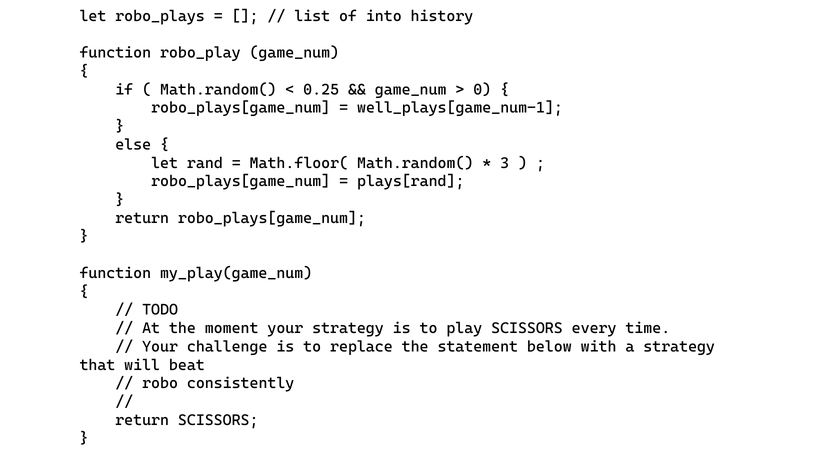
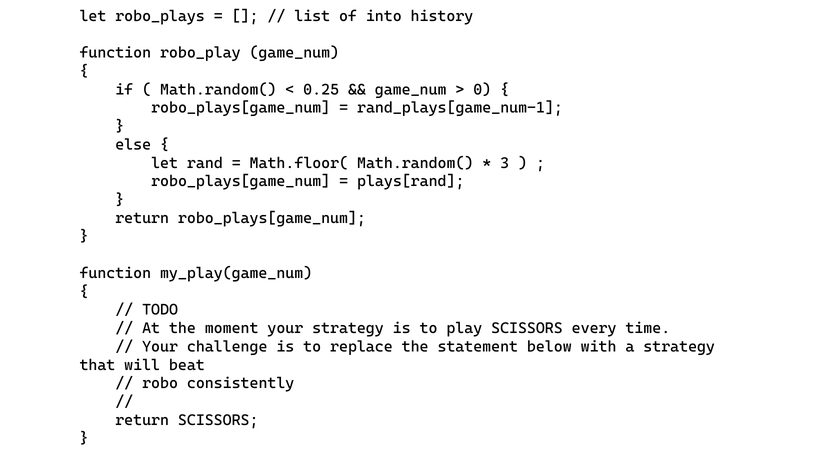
well_plays[game_num-1: well_plays[game_num-1 -> rand_plays[game_num-1 (460, 108)
